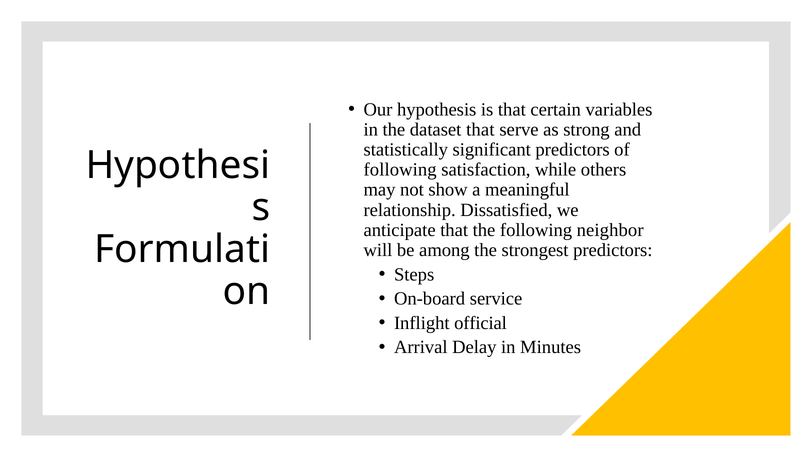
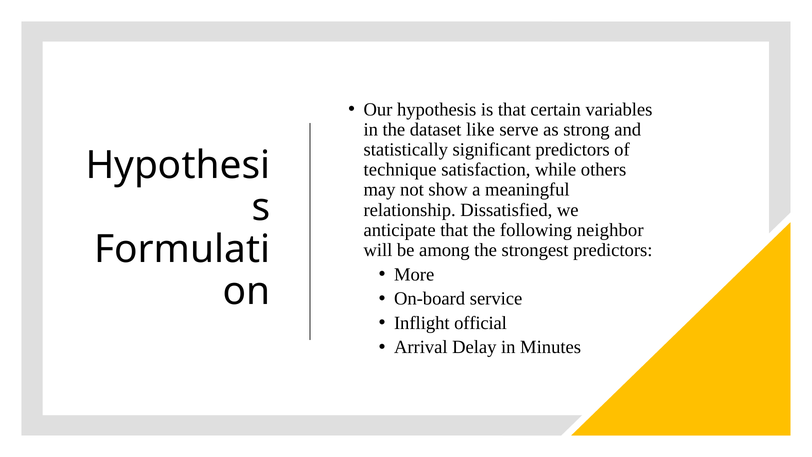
dataset that: that -> like (480, 130)
following: following -> technique (400, 170)
Steps: Steps -> More (414, 274)
